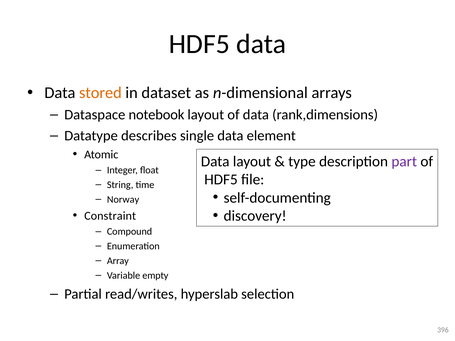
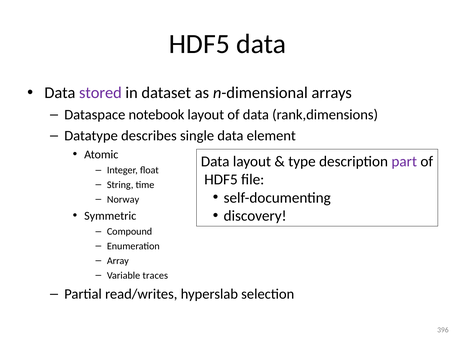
stored colour: orange -> purple (100, 93)
Constraint: Constraint -> Symmetric (110, 216)
empty: empty -> traces (155, 276)
